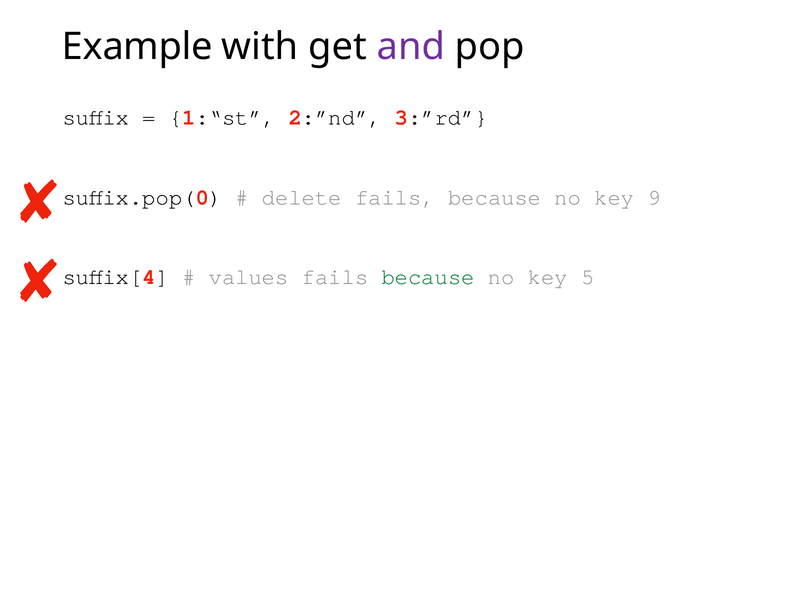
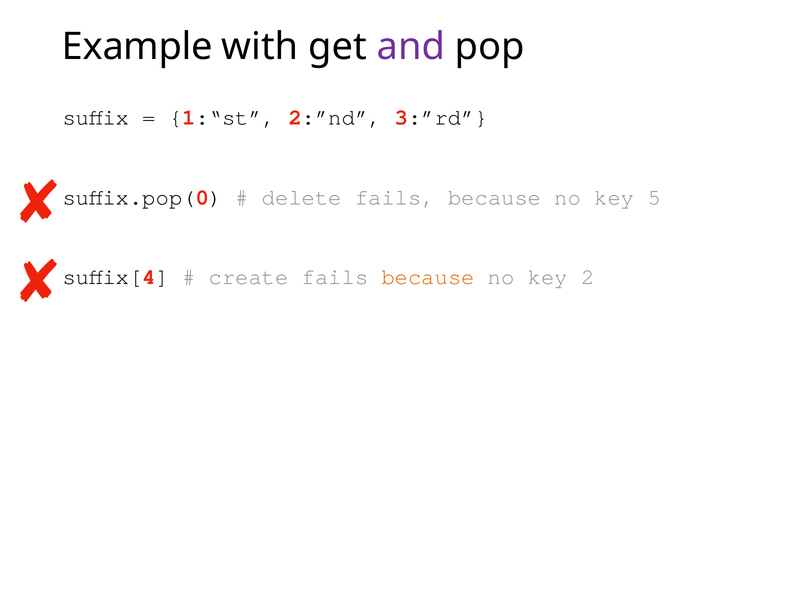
9: 9 -> 5 (654, 197)
values: values -> create (249, 277)
because colour: green -> orange (428, 277)
5: 5 -> 2 (588, 277)
